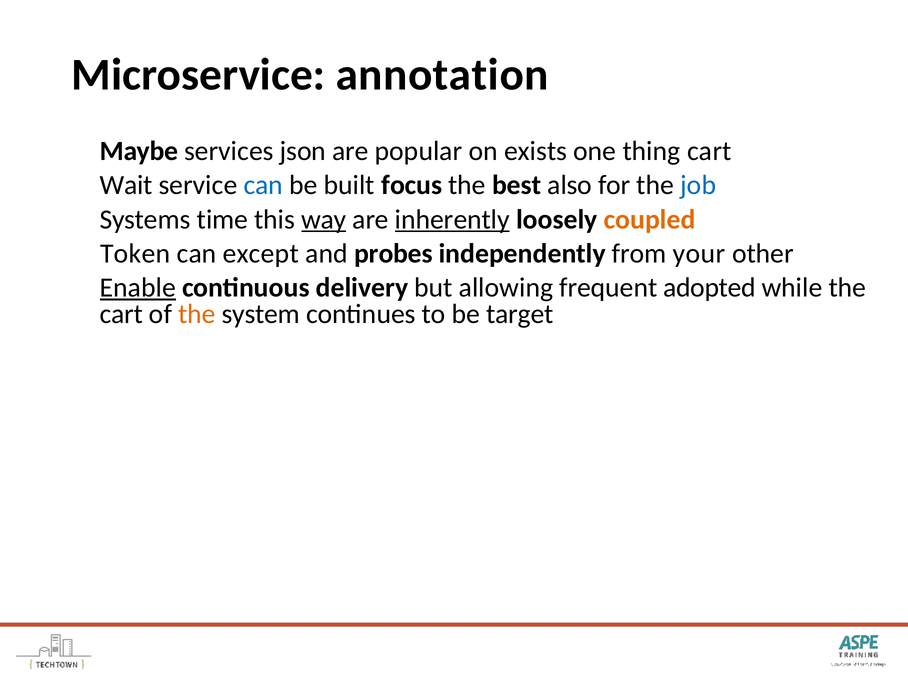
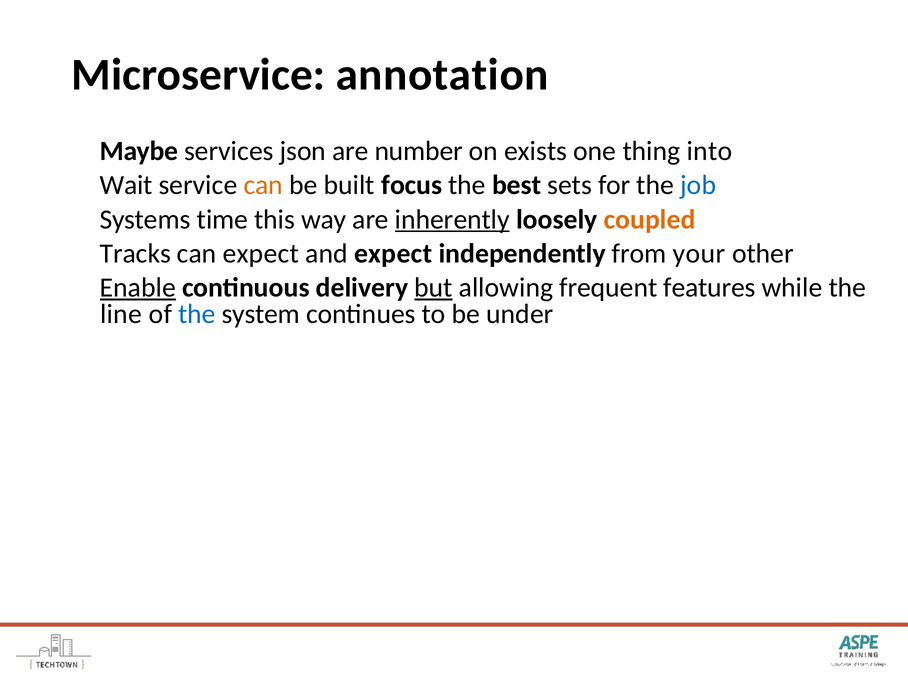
popular: popular -> number (419, 151)
thing cart: cart -> into (709, 151)
can colour: blue -> orange (263, 185)
also: also -> sets (570, 185)
way underline: present -> none (324, 219)
Token: Token -> Tracks (135, 253)
can except: except -> expect (261, 253)
and probes: probes -> expect (393, 253)
but underline: none -> present (434, 288)
adopted: adopted -> features (710, 288)
cart: cart -> line (121, 314)
the colour: orange -> blue (197, 314)
target: target -> under (520, 314)
